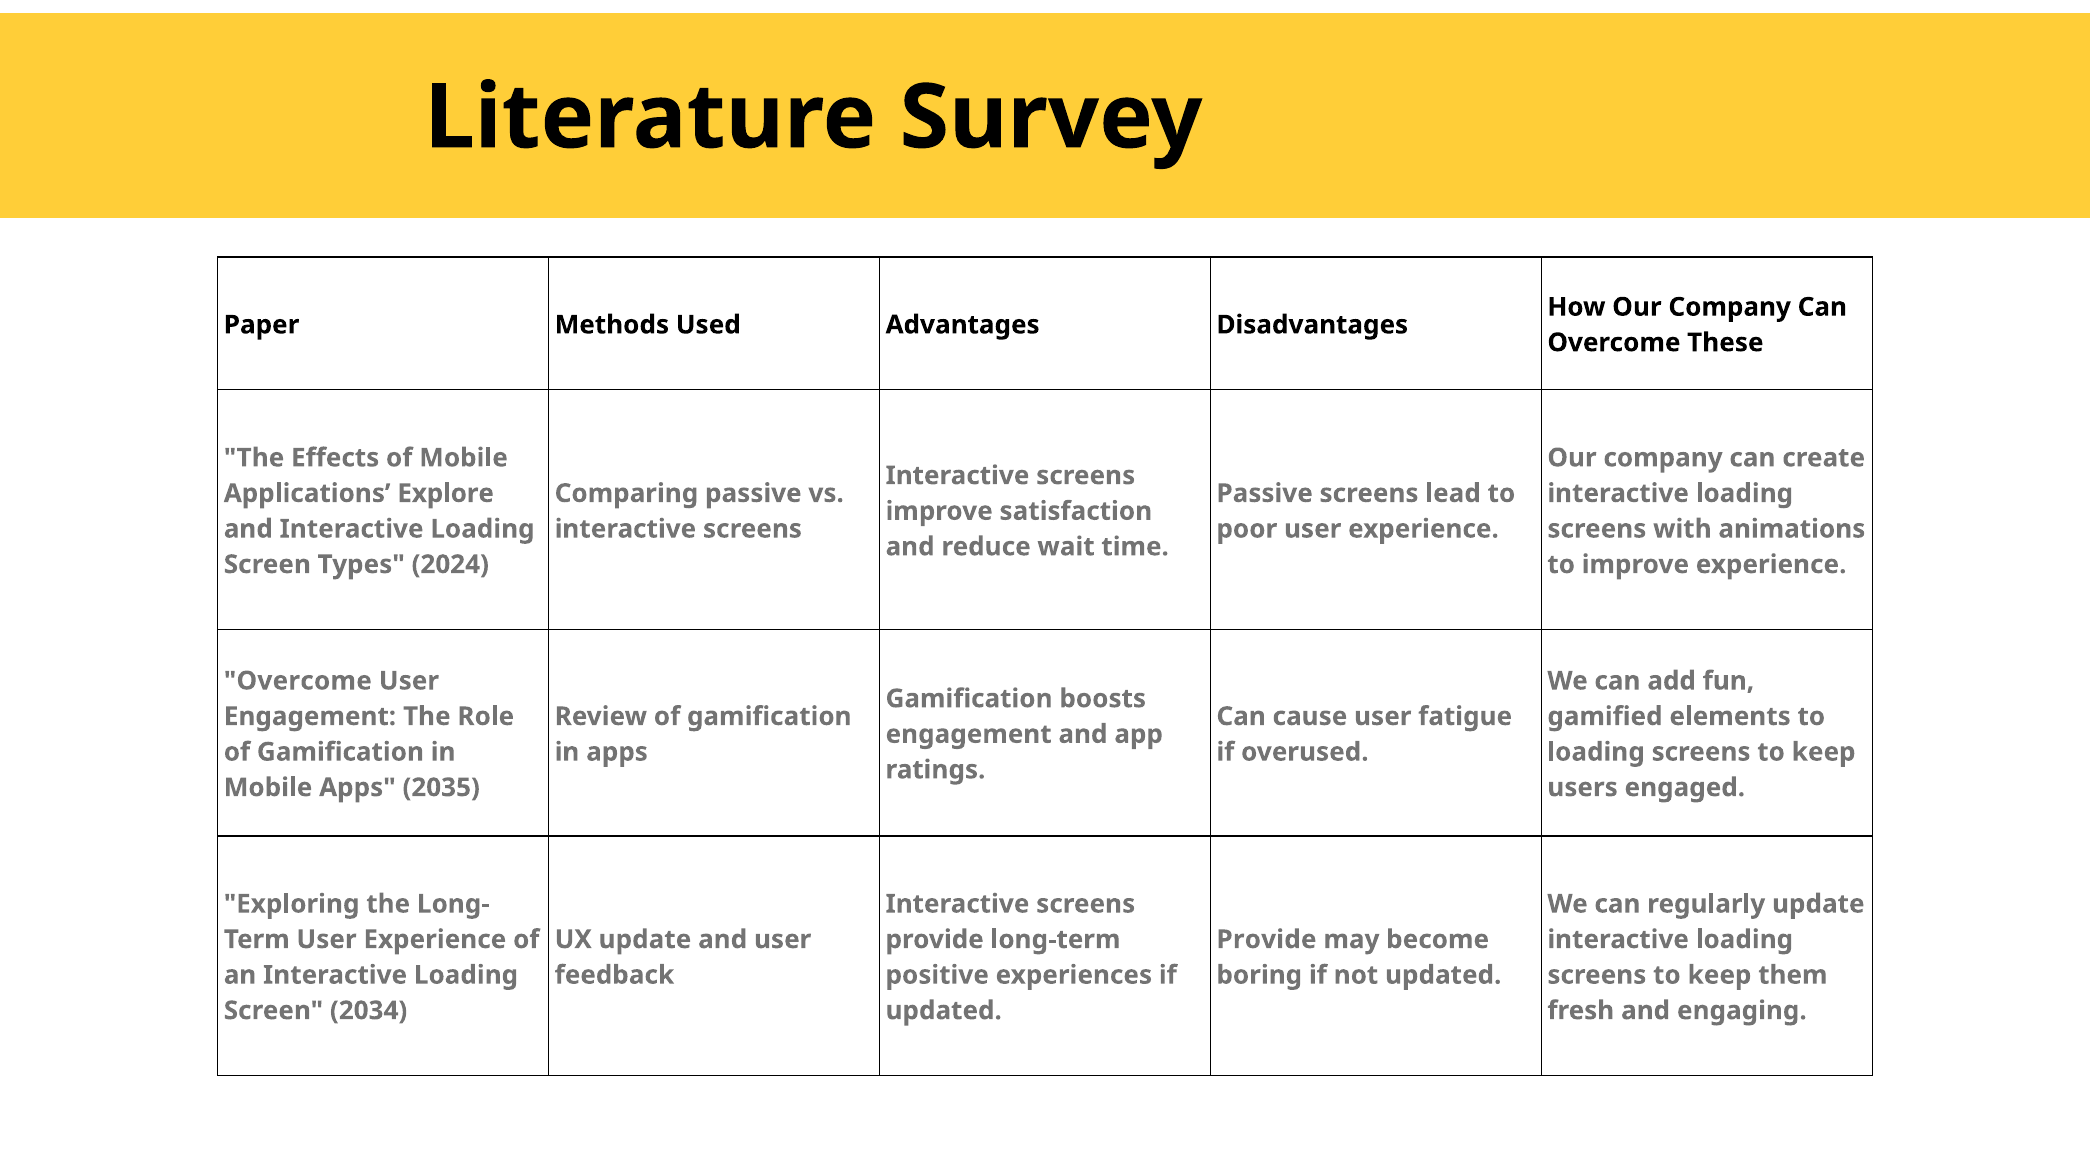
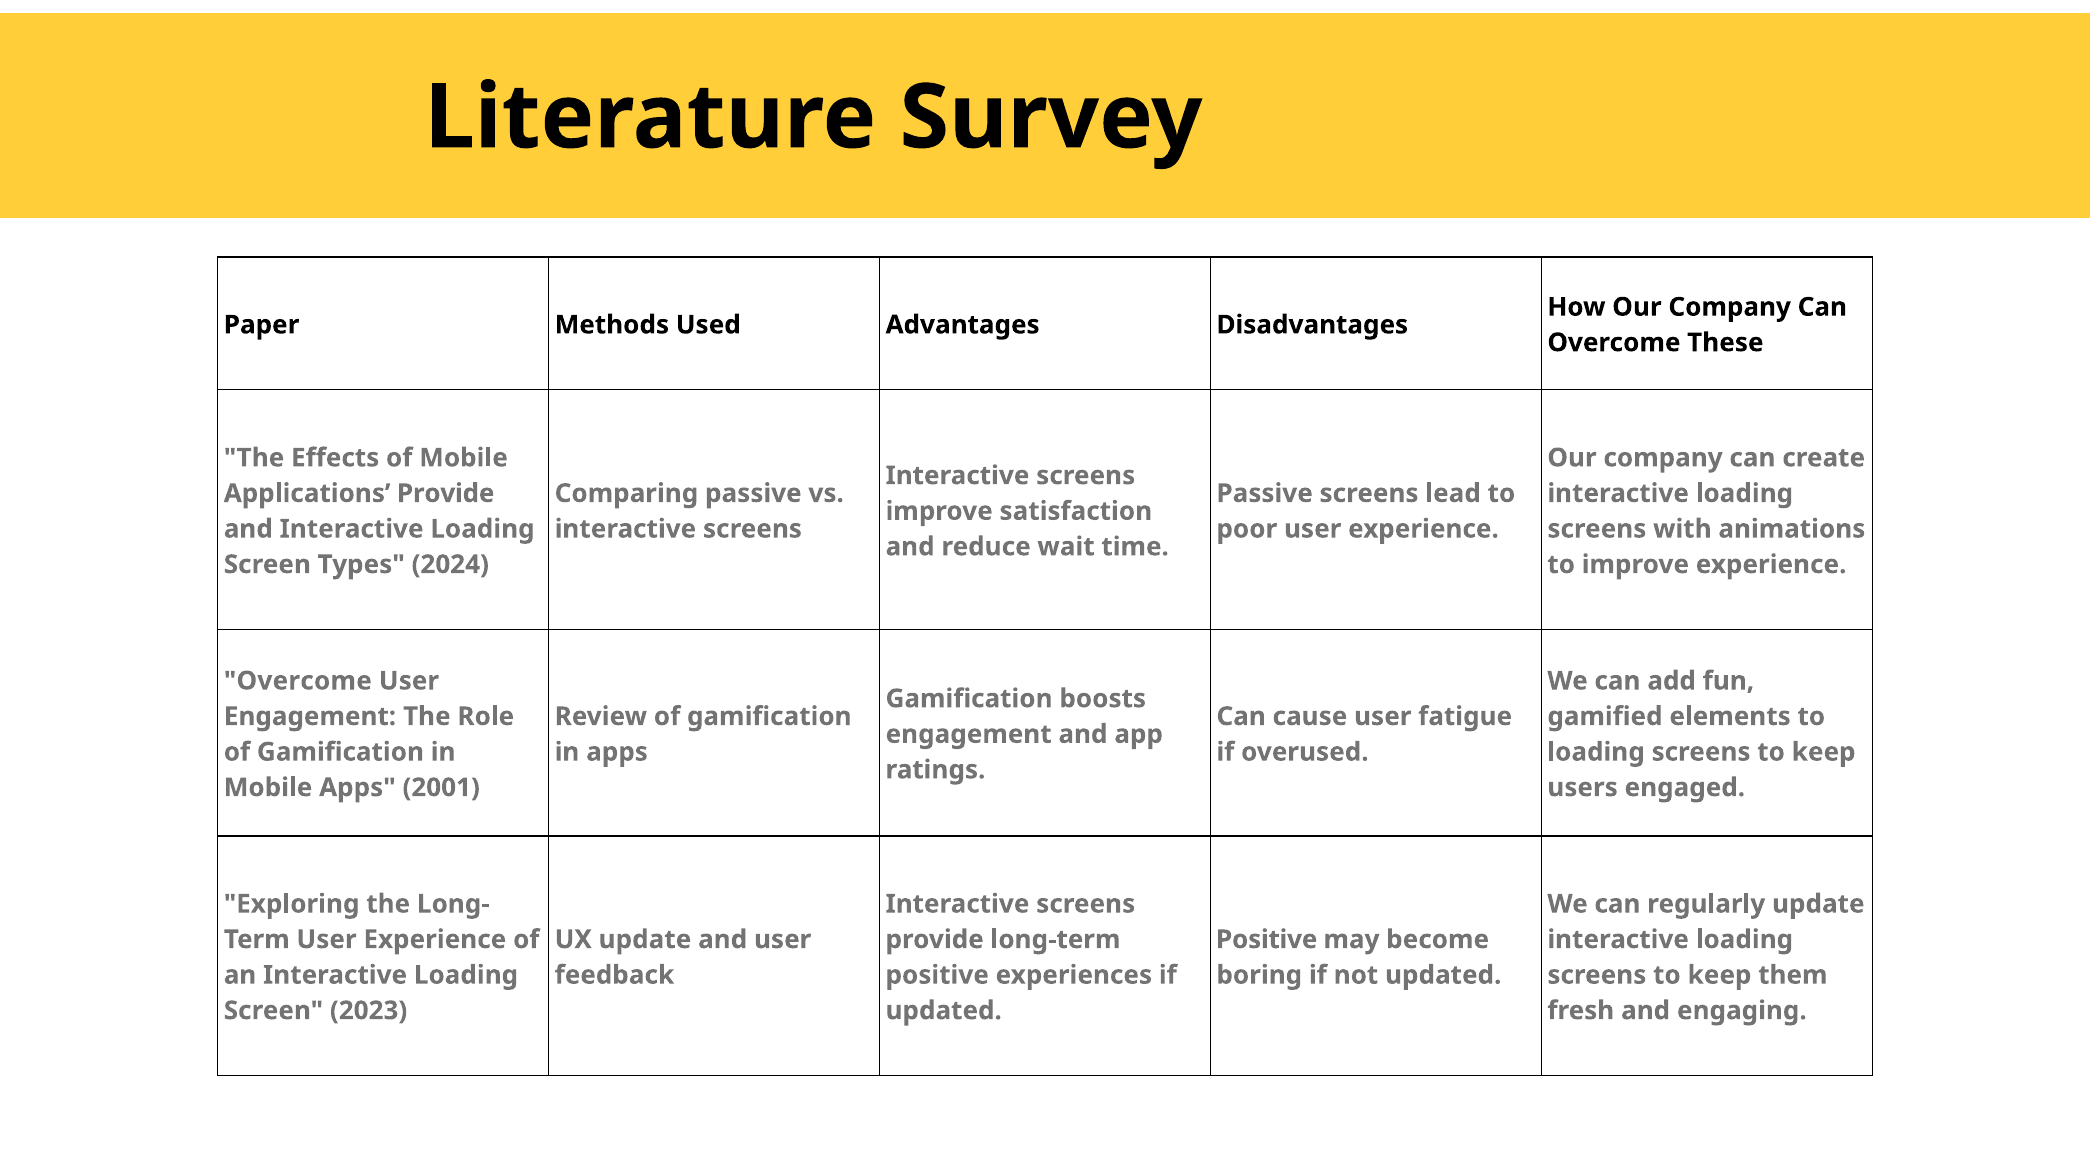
Applications Explore: Explore -> Provide (446, 493)
2035: 2035 -> 2001 (441, 787)
Provide: Provide -> Positive (1267, 939)
2034: 2034 -> 2023 (369, 1010)
